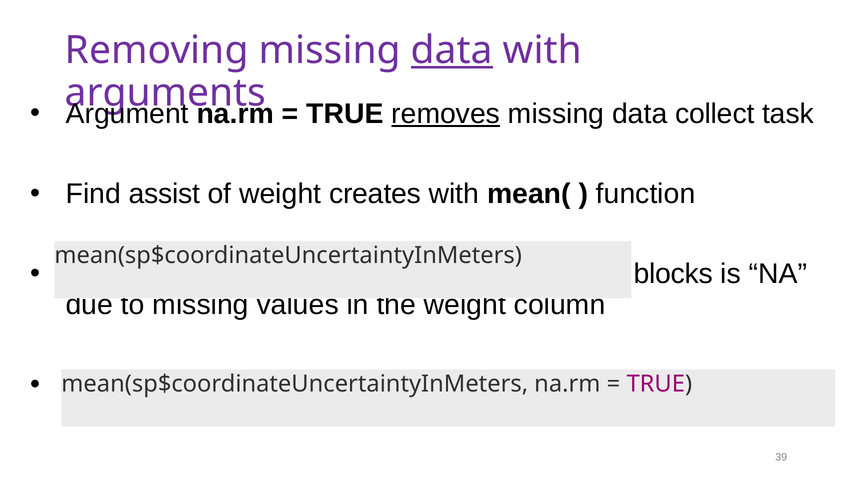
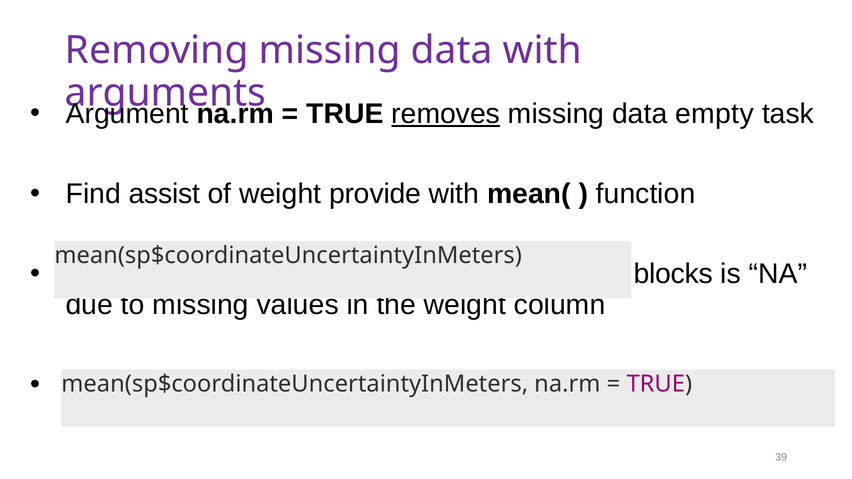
data underline: present -> none (452, 51)
collect: collect -> empty (715, 114)
creates: creates -> provide (375, 194)
